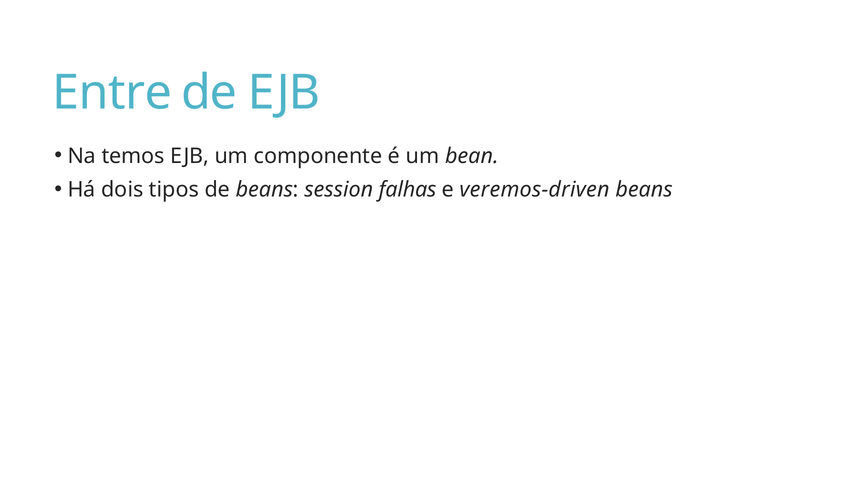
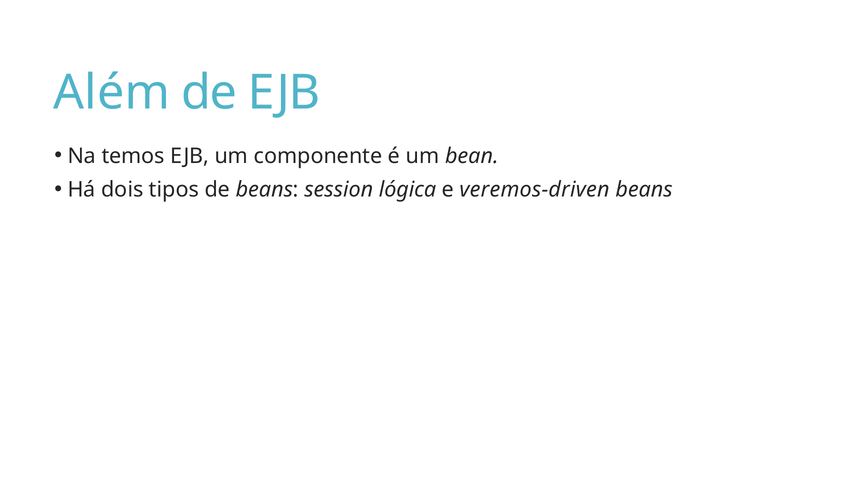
Entre: Entre -> Além (112, 93)
falhas: falhas -> lógica (407, 190)
